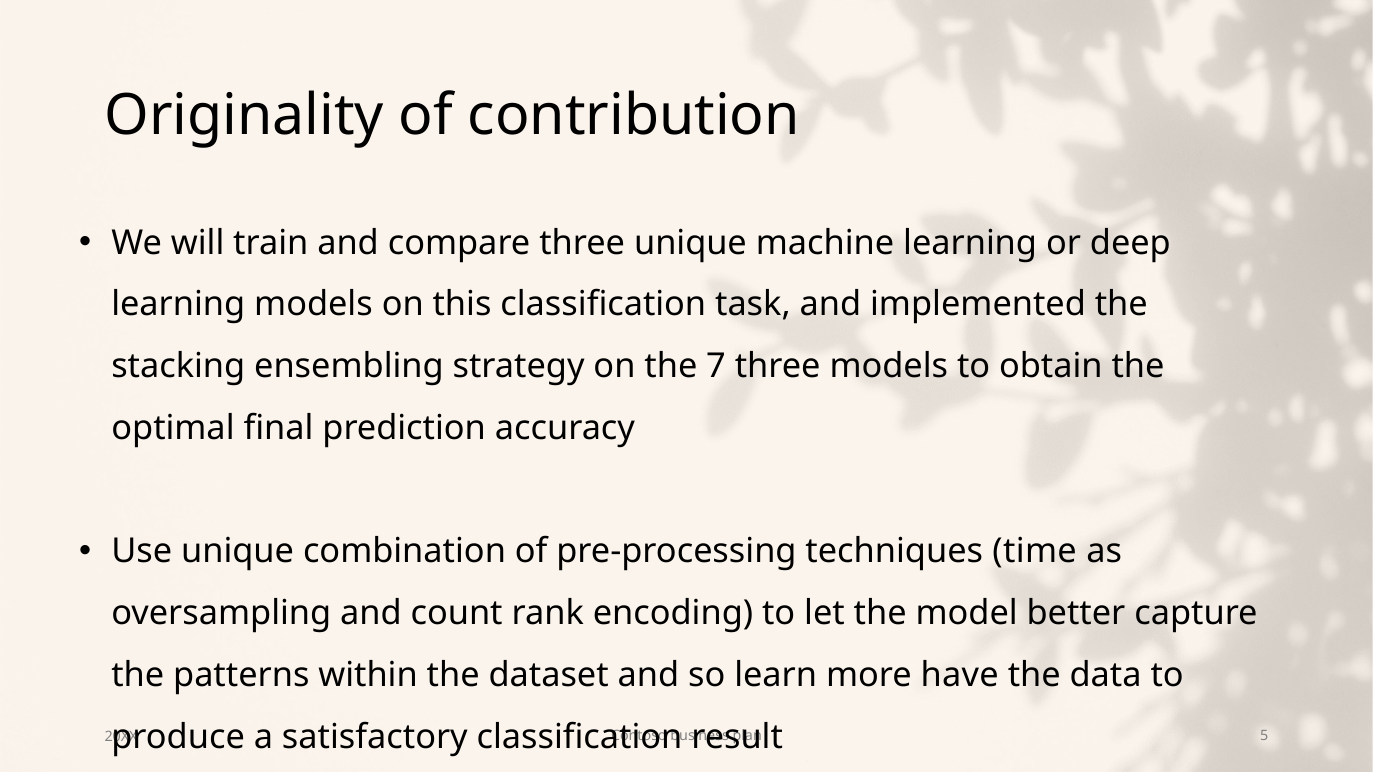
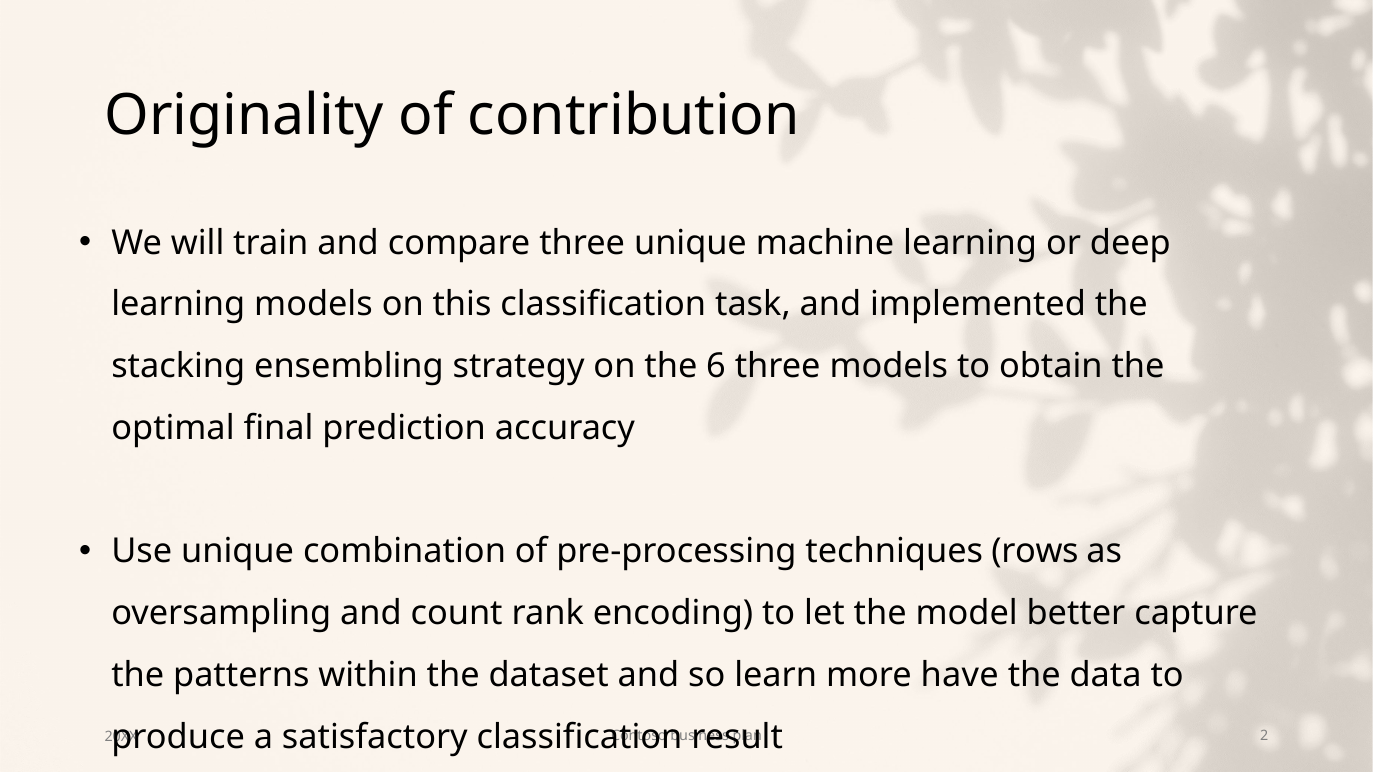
7: 7 -> 6 (716, 366)
time: time -> rows (1035, 552)
5: 5 -> 2 (1264, 736)
